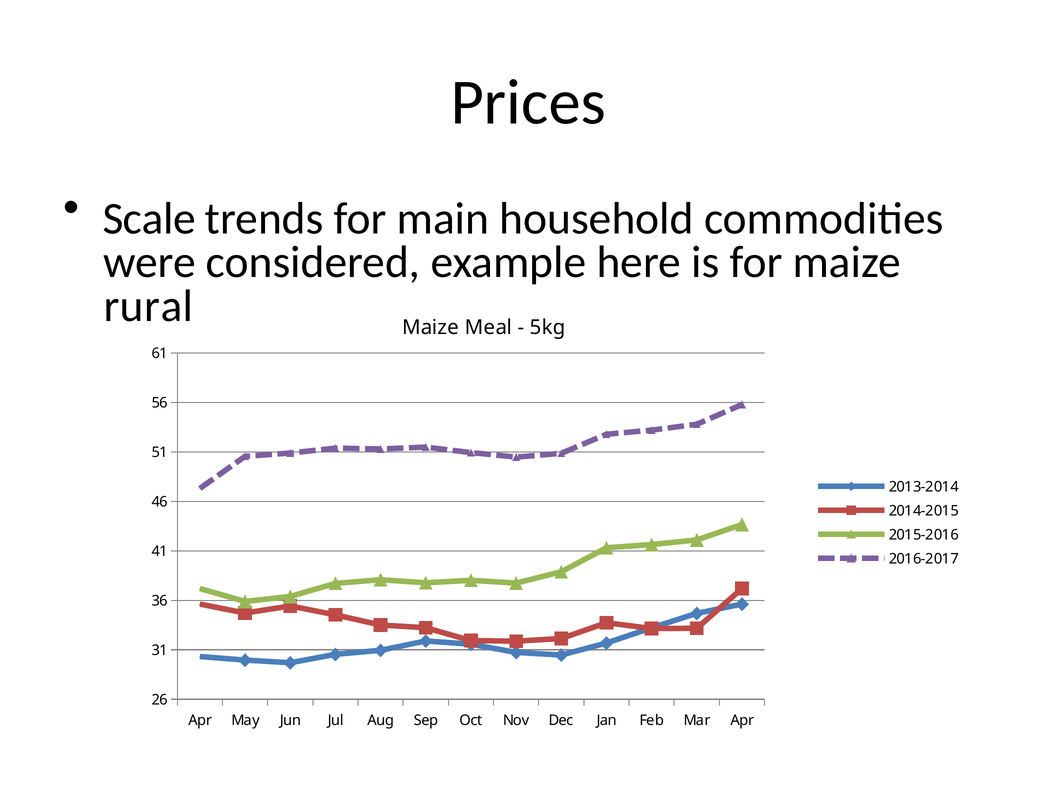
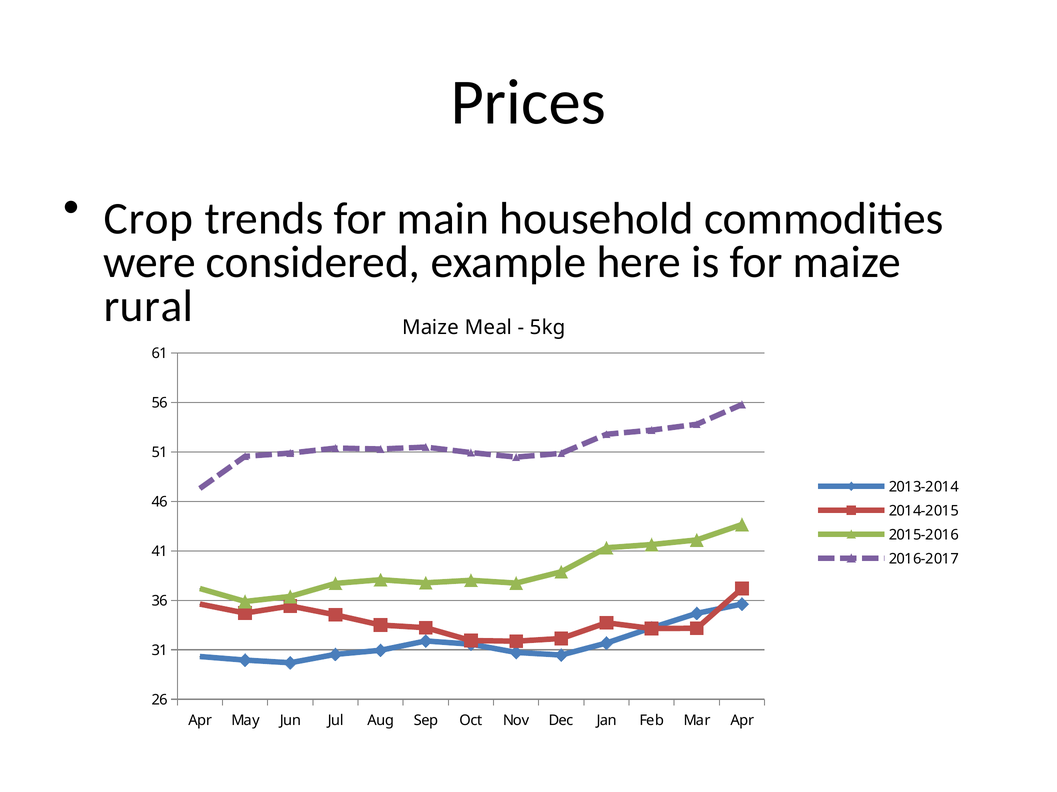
Scale: Scale -> Crop (149, 219)
